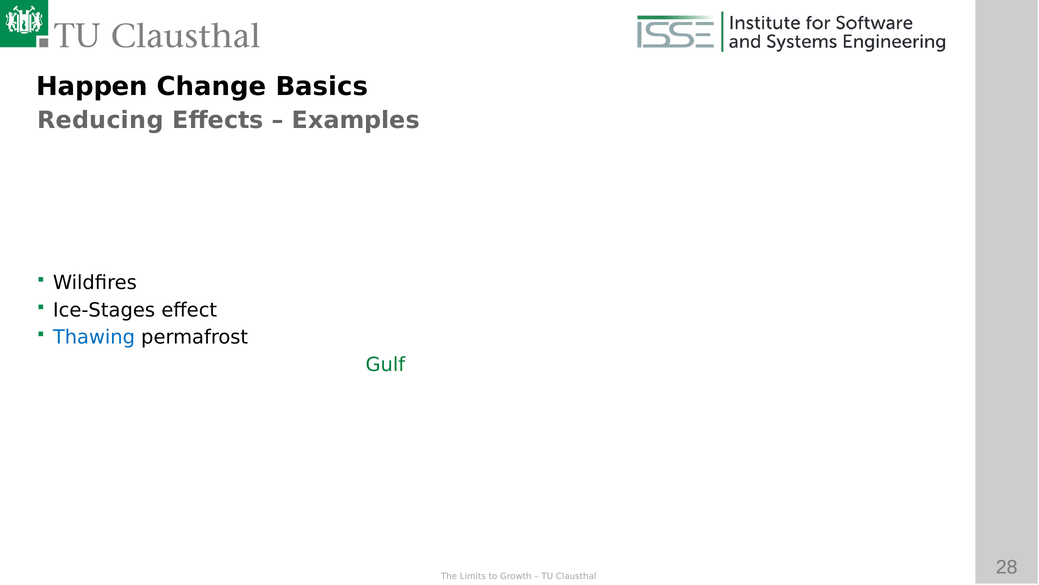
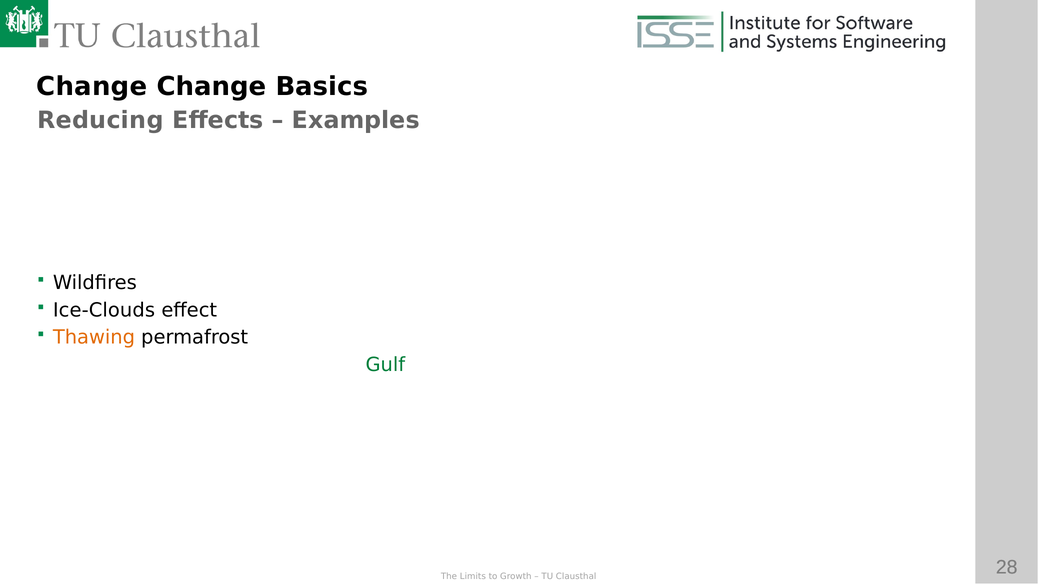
Happen: Happen -> Change (92, 86)
Ice-Stages: Ice-Stages -> Ice-Clouds (104, 310)
Thawing colour: blue -> orange (94, 337)
